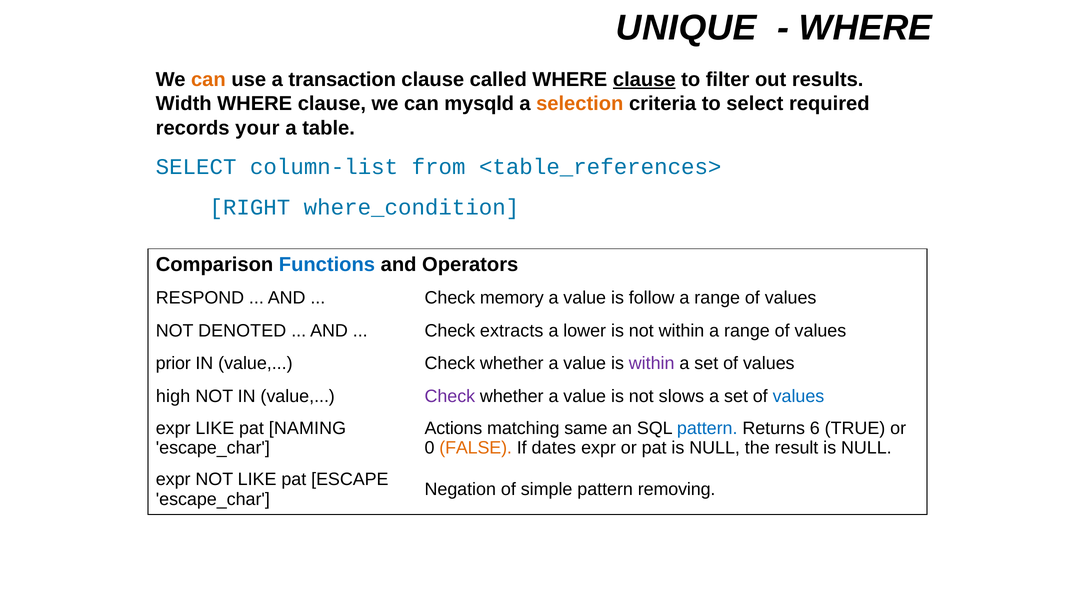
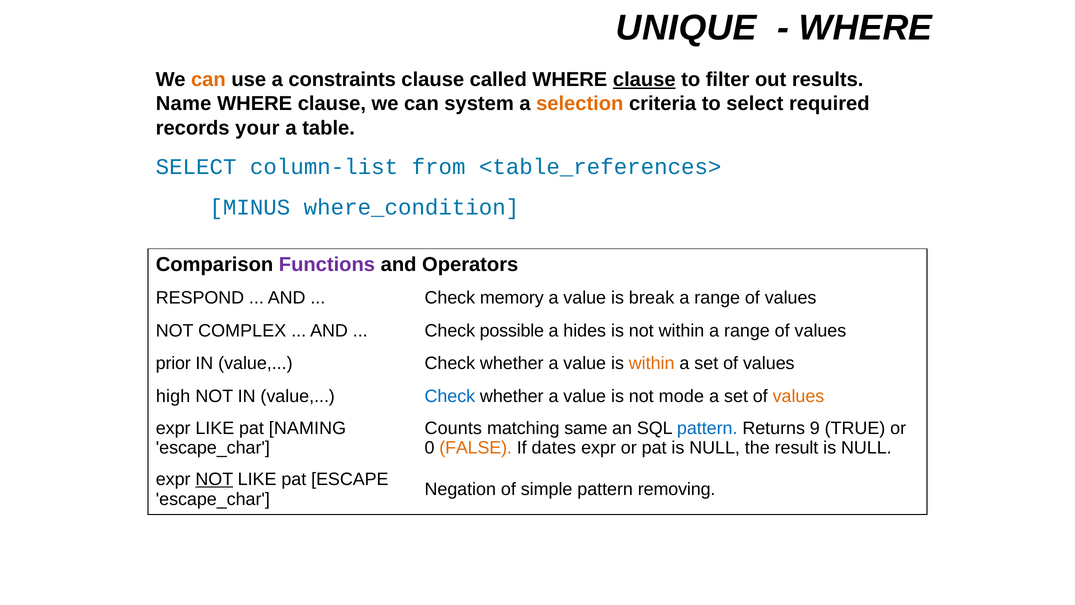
transaction: transaction -> constraints (342, 79)
Width: Width -> Name (184, 104)
mysqld: mysqld -> system (479, 104)
RIGHT: RIGHT -> MINUS (250, 207)
Functions colour: blue -> purple (327, 264)
follow: follow -> break (652, 298)
DENOTED: DENOTED -> COMPLEX (242, 331)
extracts: extracts -> possible (512, 331)
lower: lower -> hides (585, 331)
within colour: purple -> orange (652, 363)
Check colour: purple -> blue (450, 396)
slows: slows -> mode (681, 396)
values colour: blue -> orange (798, 396)
Actions: Actions -> Counts (453, 428)
6: 6 -> 9 (815, 428)
NOT underline: none -> present (214, 479)
